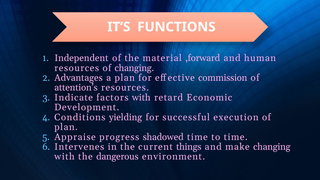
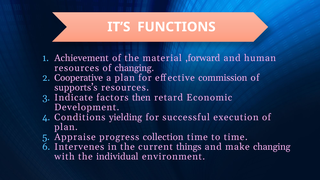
Independent: Independent -> Achievement (81, 58)
Advantages: Advantages -> Cooperative (79, 78)
attention’s: attention’s -> supports’s (76, 88)
factors with: with -> then (141, 98)
shadowed: shadowed -> collection (163, 137)
dangerous: dangerous -> individual (117, 157)
